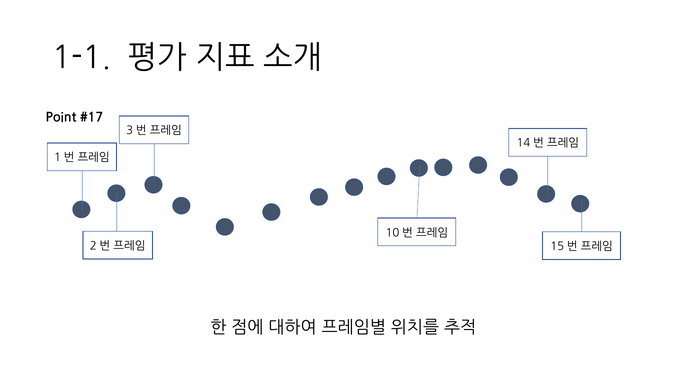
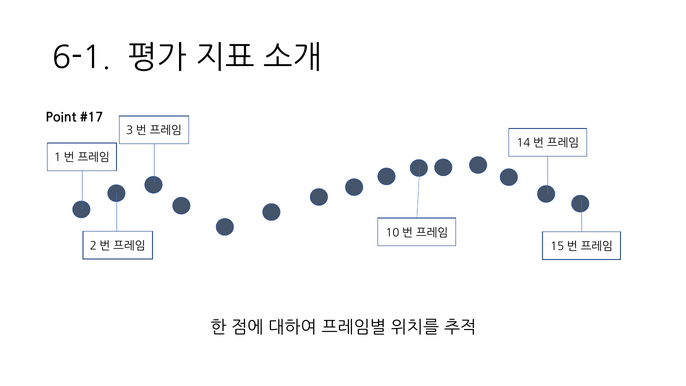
1-1: 1-1 -> 6-1 (82, 58)
